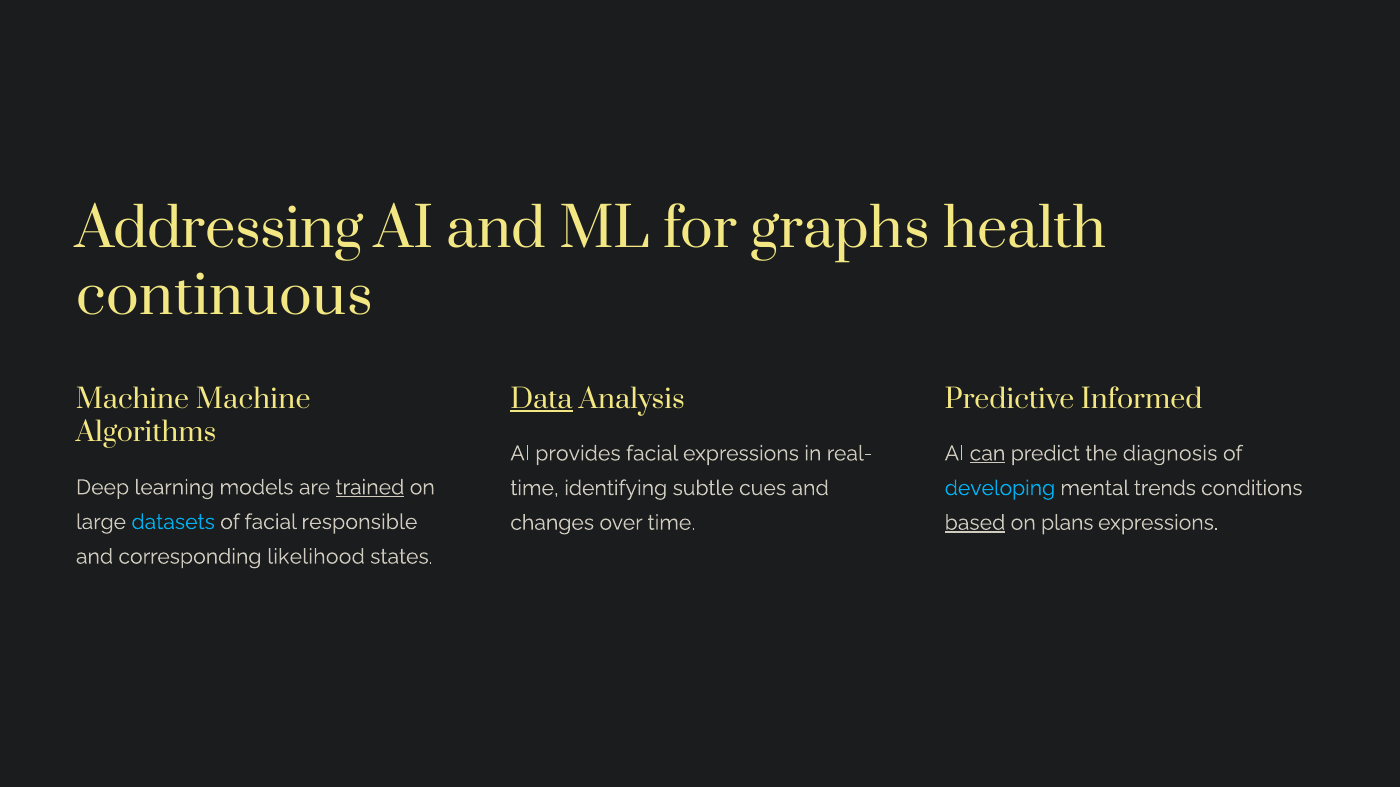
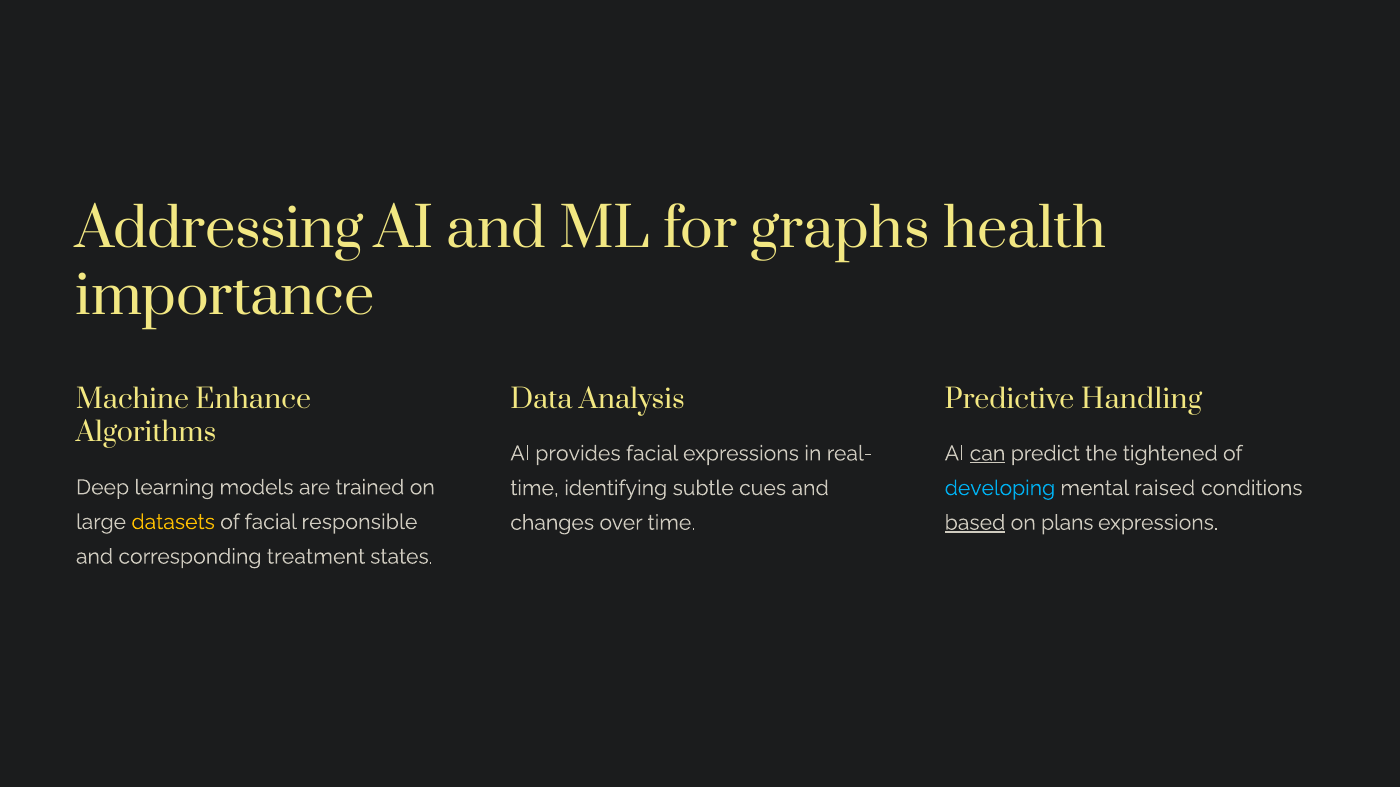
continuous: continuous -> importance (225, 297)
Machine Machine: Machine -> Enhance (253, 400)
Data underline: present -> none (541, 400)
Informed: Informed -> Handling (1142, 400)
diagnosis: diagnosis -> tightened (1170, 454)
trained underline: present -> none (370, 488)
trends: trends -> raised (1165, 488)
datasets colour: light blue -> yellow (173, 522)
likelihood: likelihood -> treatment (316, 557)
